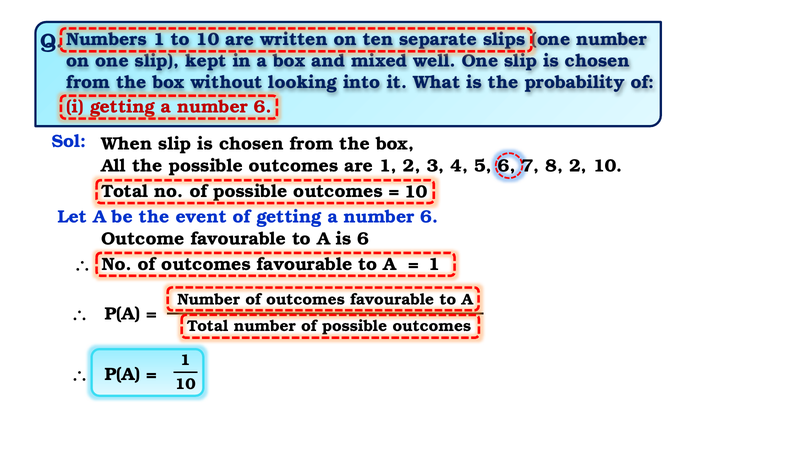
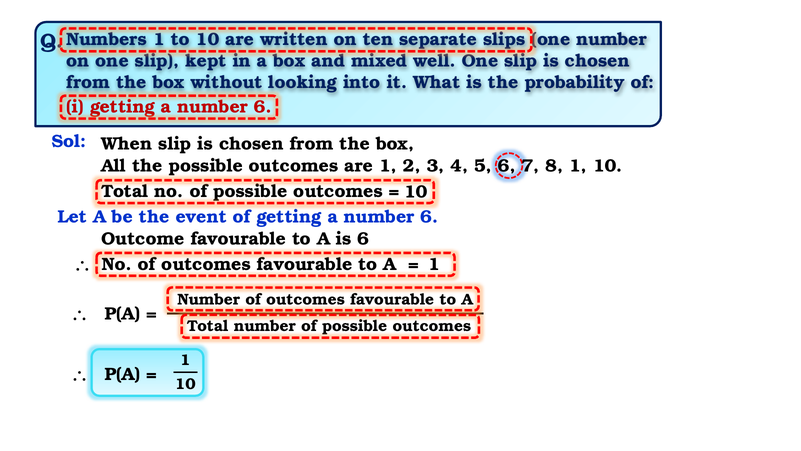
8 2: 2 -> 1 (578, 166)
